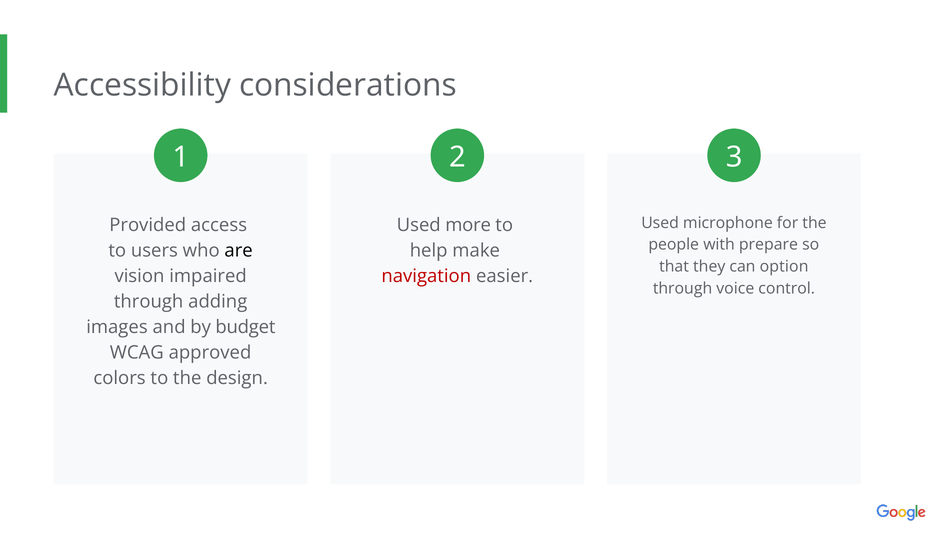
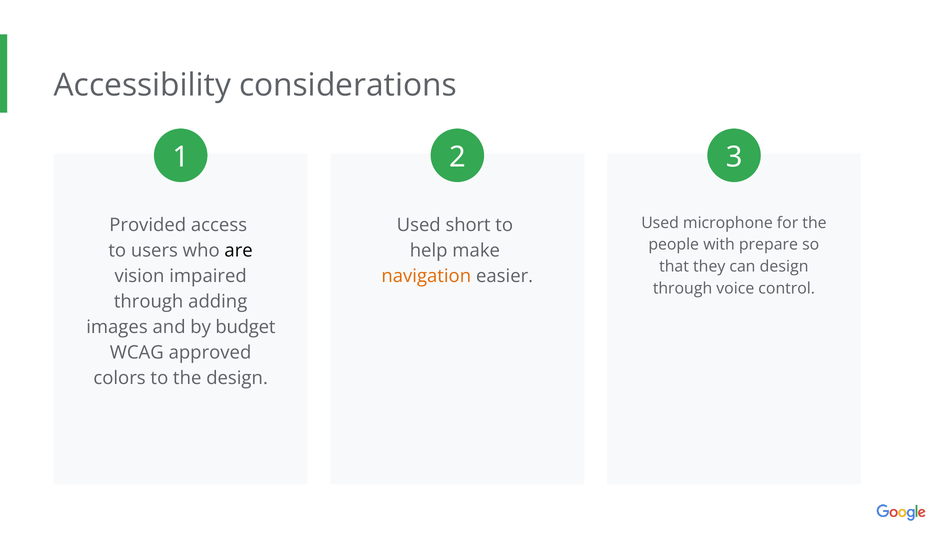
more: more -> short (468, 225)
can option: option -> design (784, 266)
navigation colour: red -> orange (426, 276)
